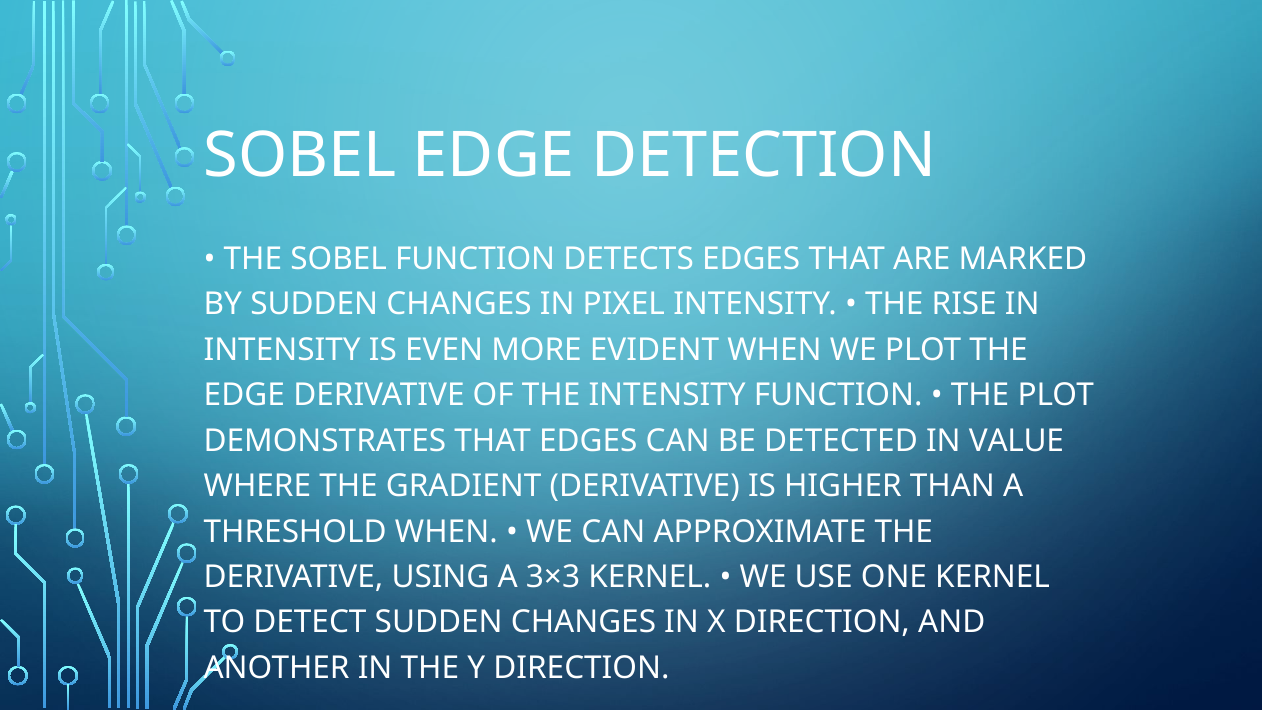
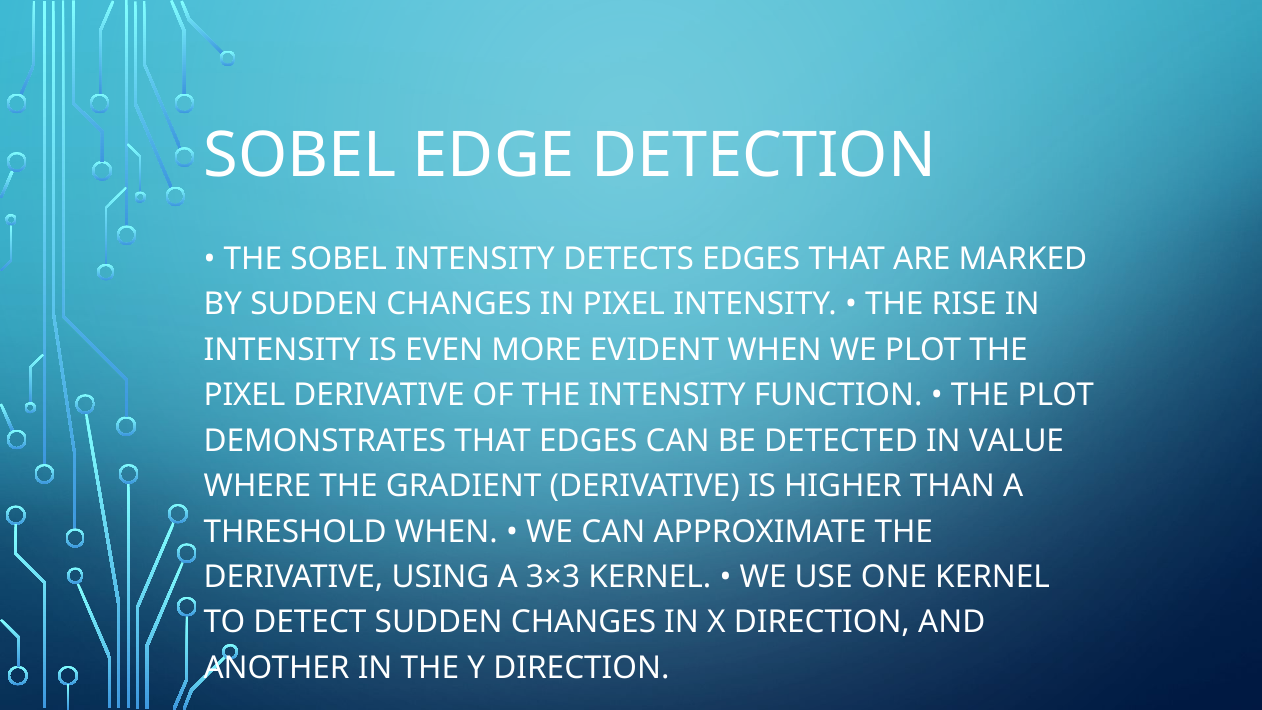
SOBEL FUNCTION: FUNCTION -> INTENSITY (475, 259)
EDGE: EDGE -> PIXEL (244, 395)
